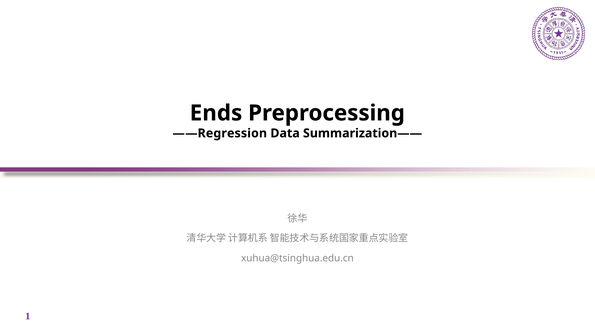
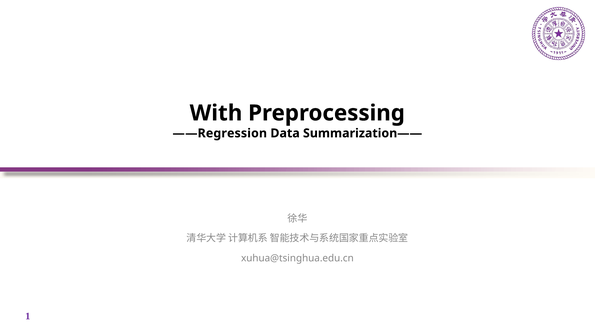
Ends: Ends -> With (216, 113)
